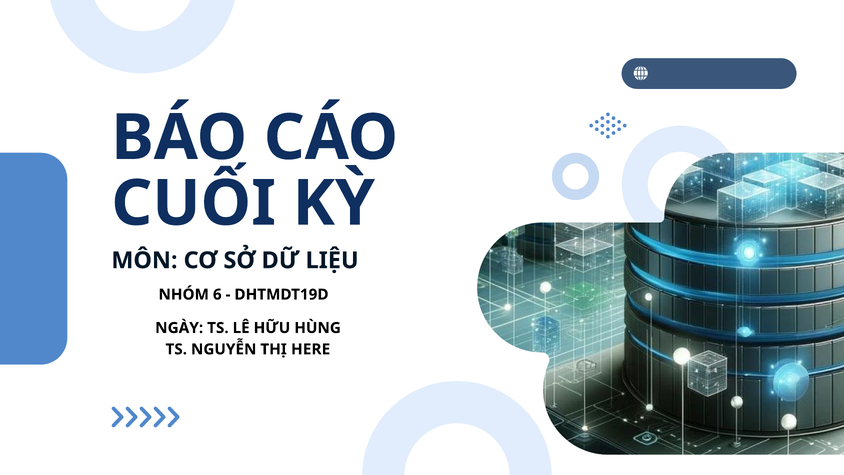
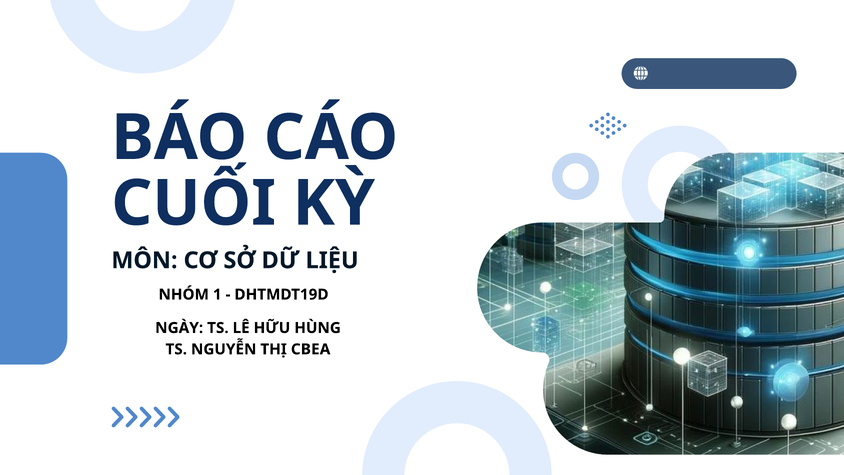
6: 6 -> 1 (217, 294)
HERE: HERE -> CBEA (311, 349)
